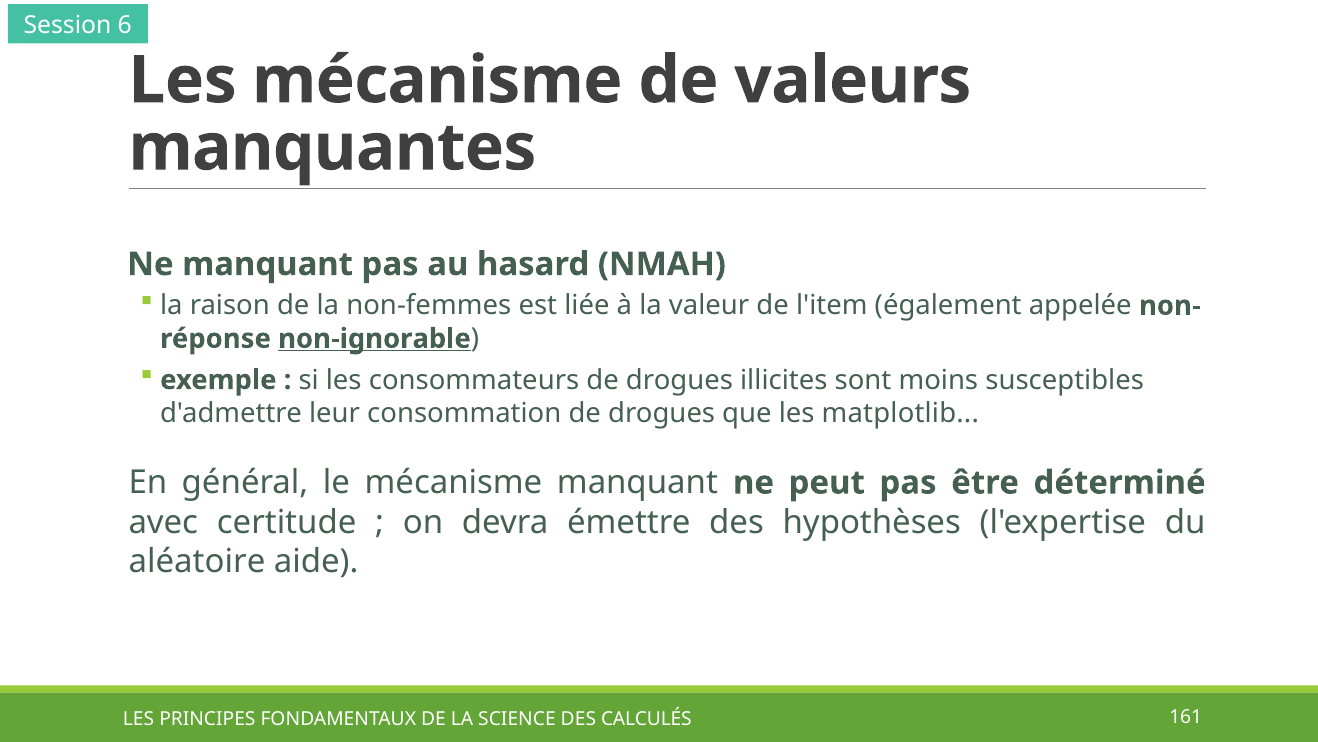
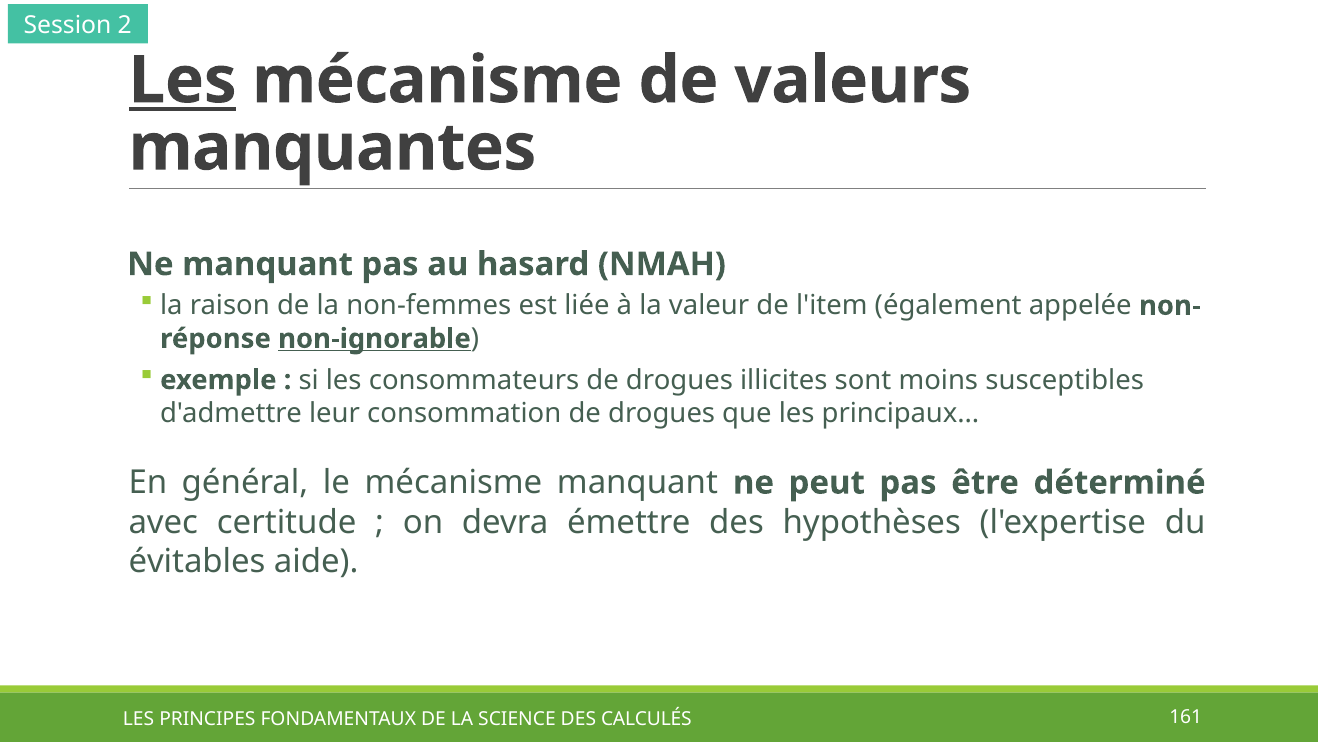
6: 6 -> 2 (125, 26)
Les underline: none -> present (183, 80)
matplotlib: matplotlib -> principaux (900, 413)
aléatoire: aléatoire -> évitables (197, 561)
